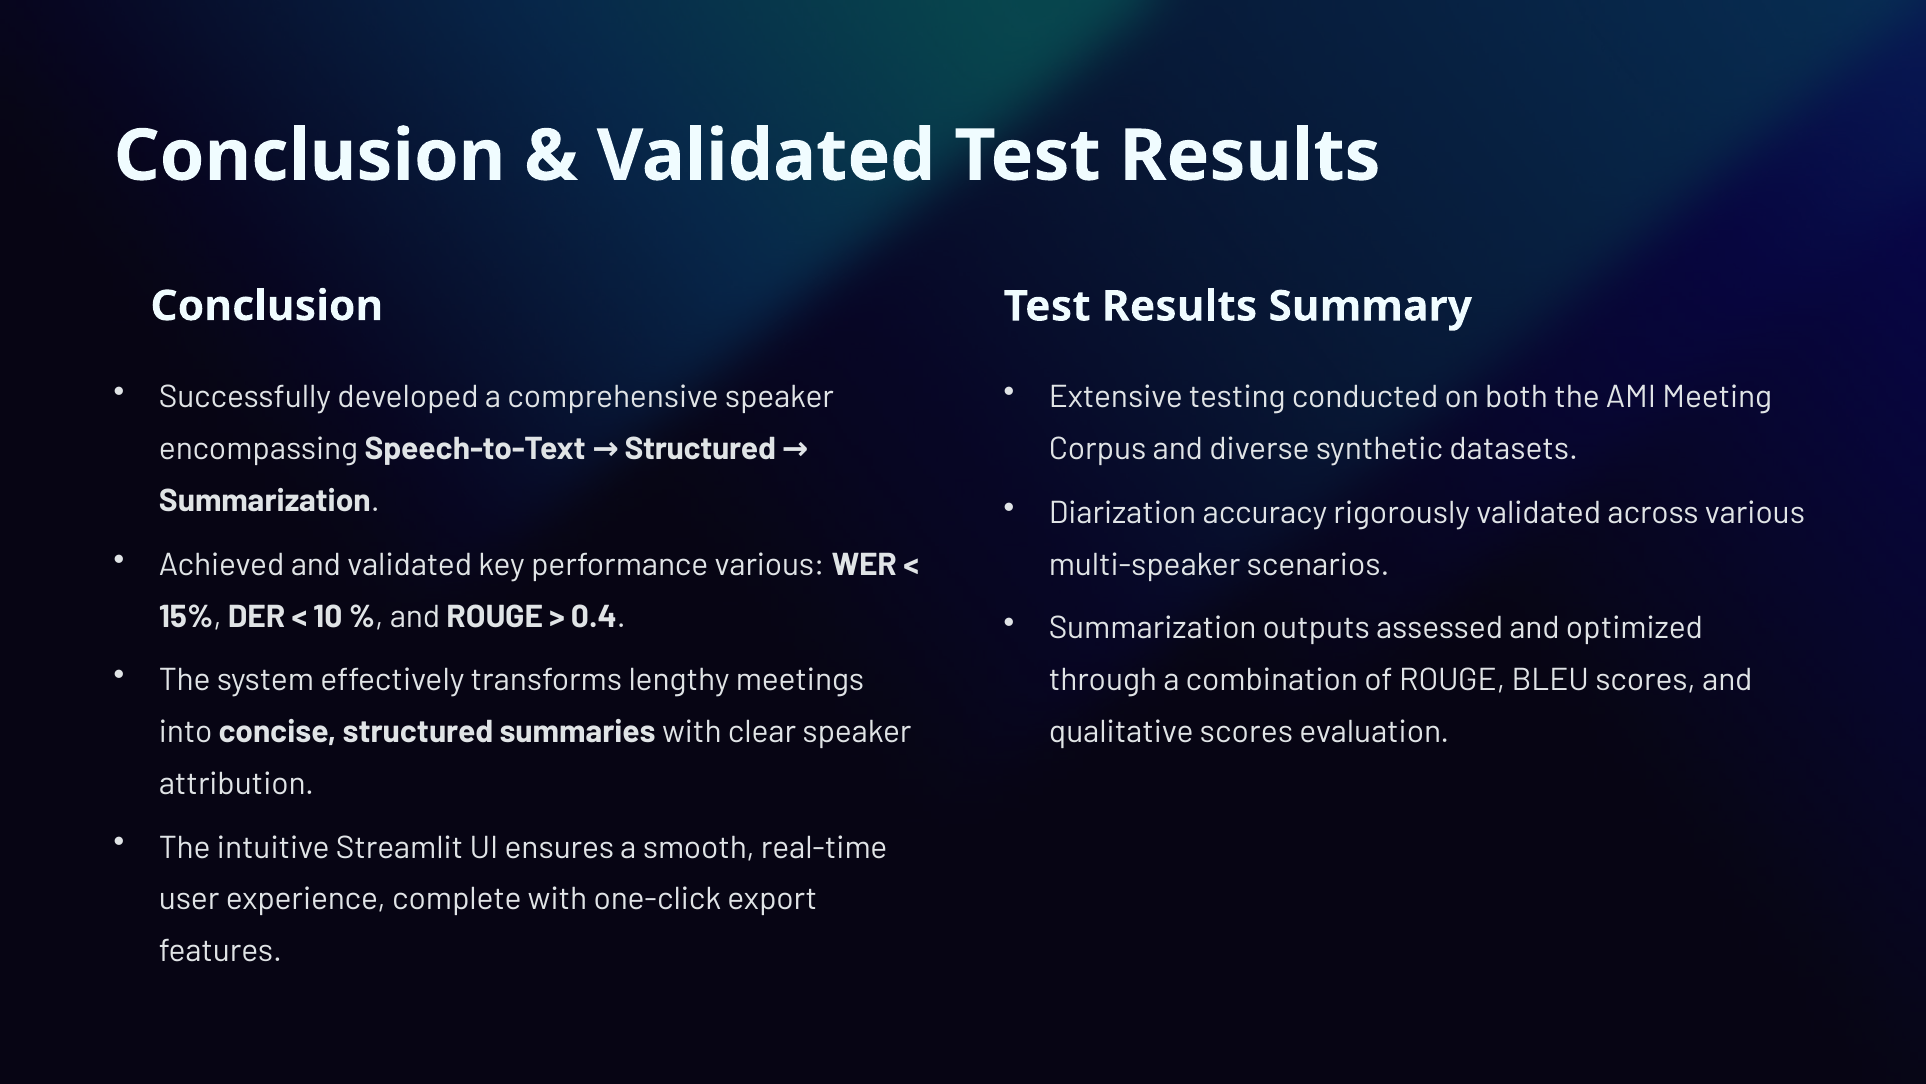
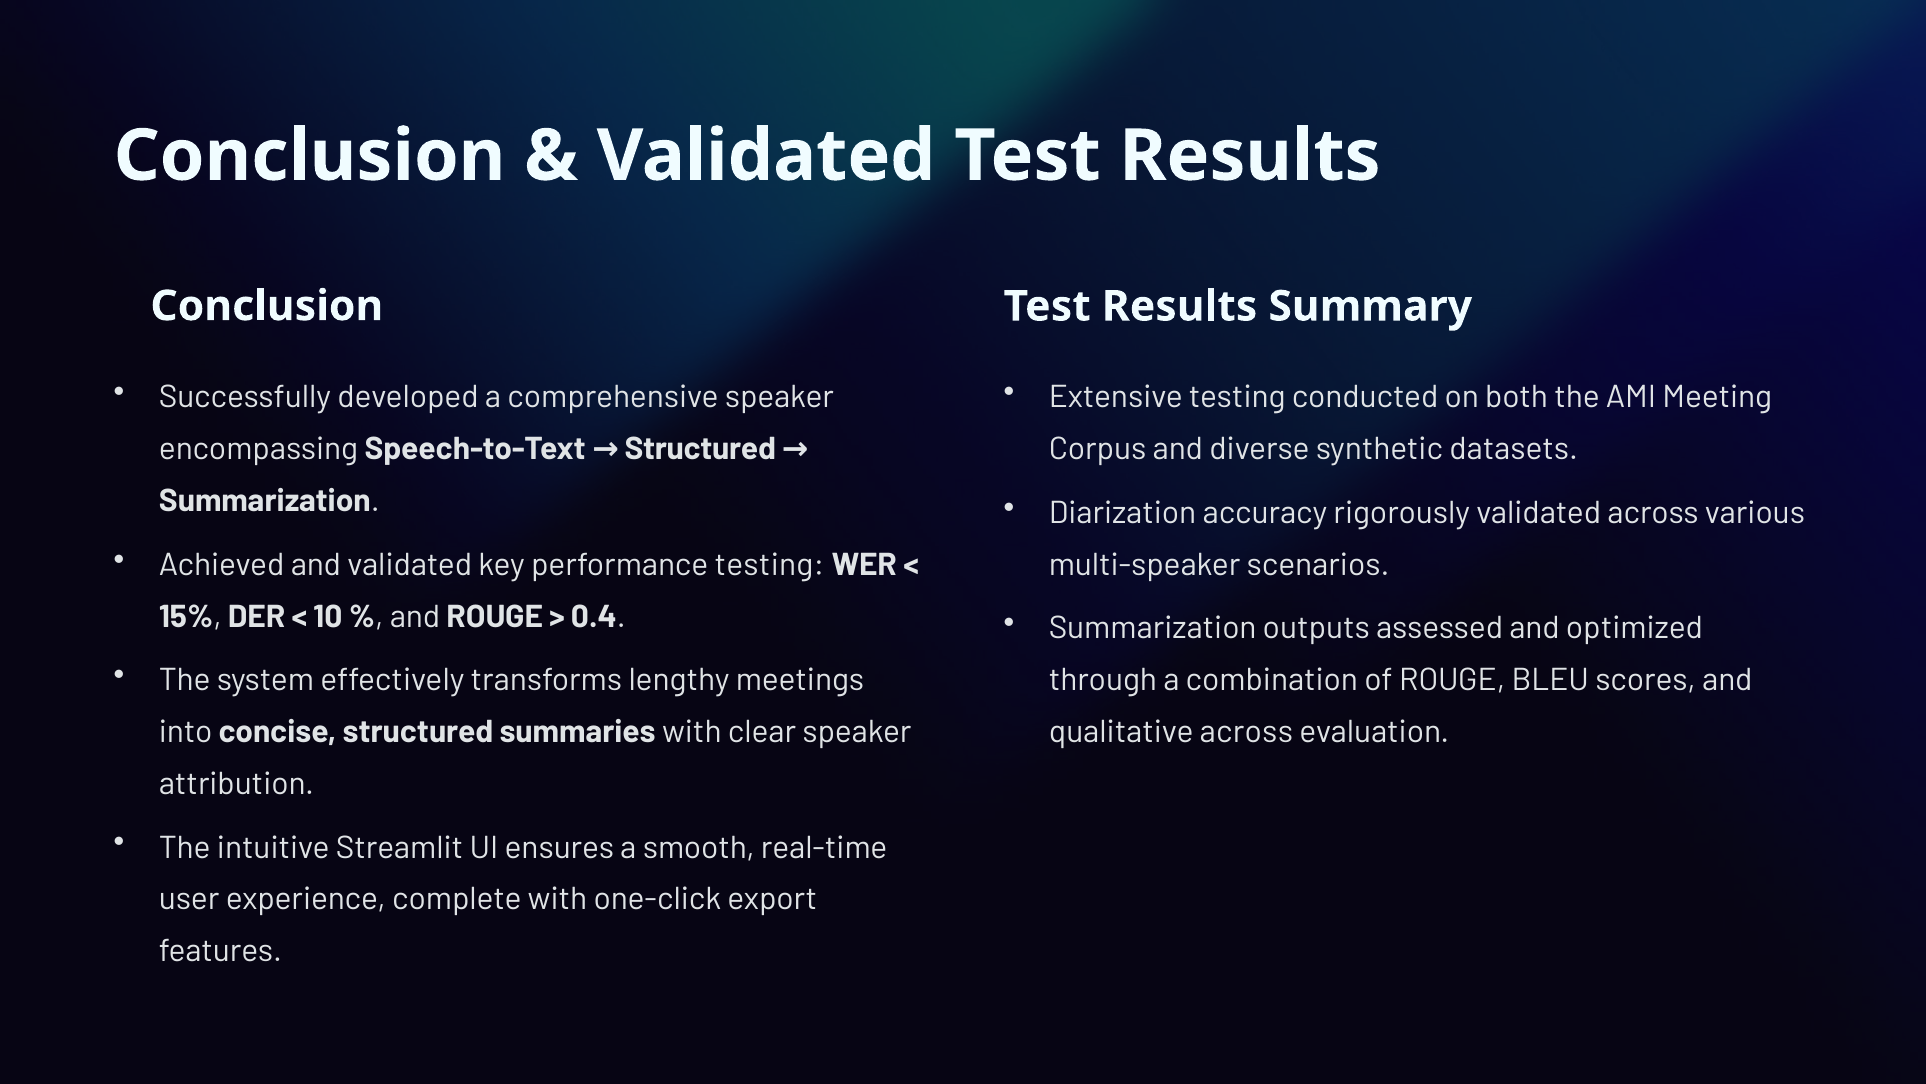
performance various: various -> testing (769, 564)
qualitative scores: scores -> across (1246, 731)
